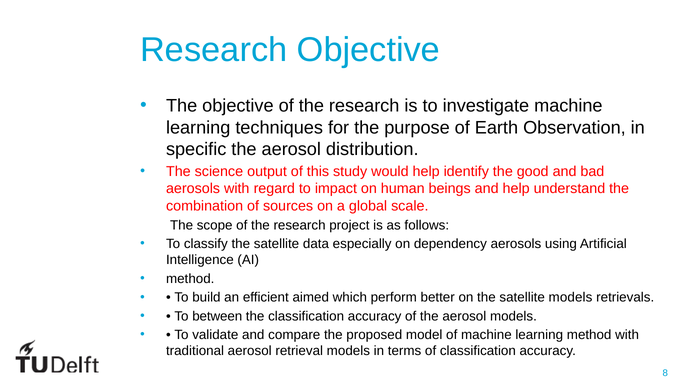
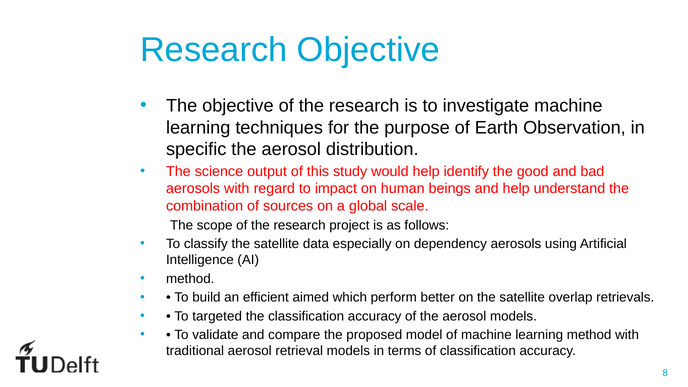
satellite models: models -> overlap (571, 297)
between: between -> targeted (217, 316)
